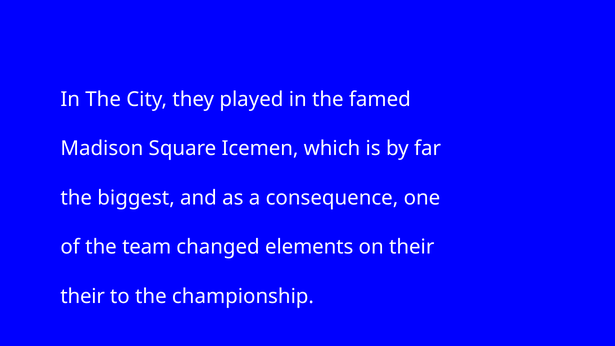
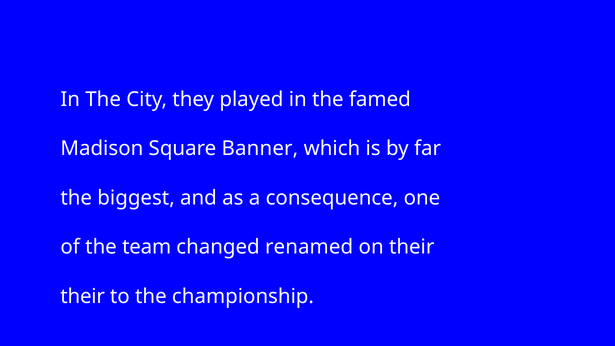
Icemen: Icemen -> Banner (260, 149)
elements: elements -> renamed (309, 247)
